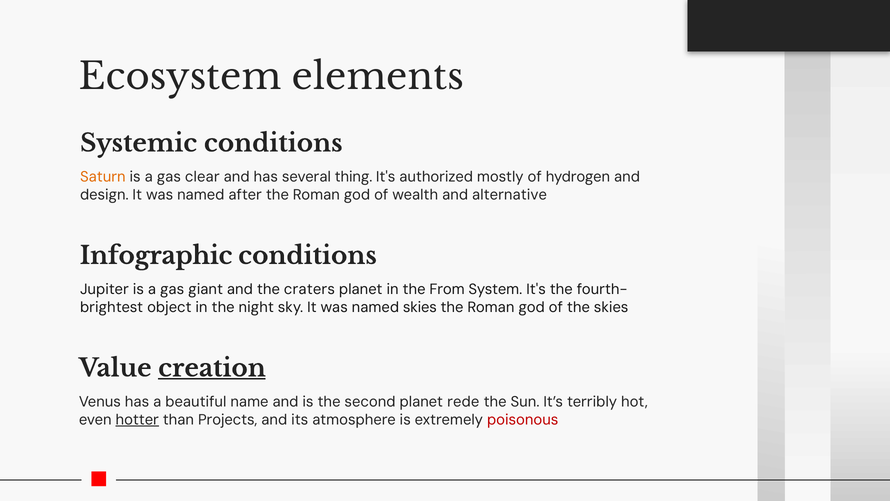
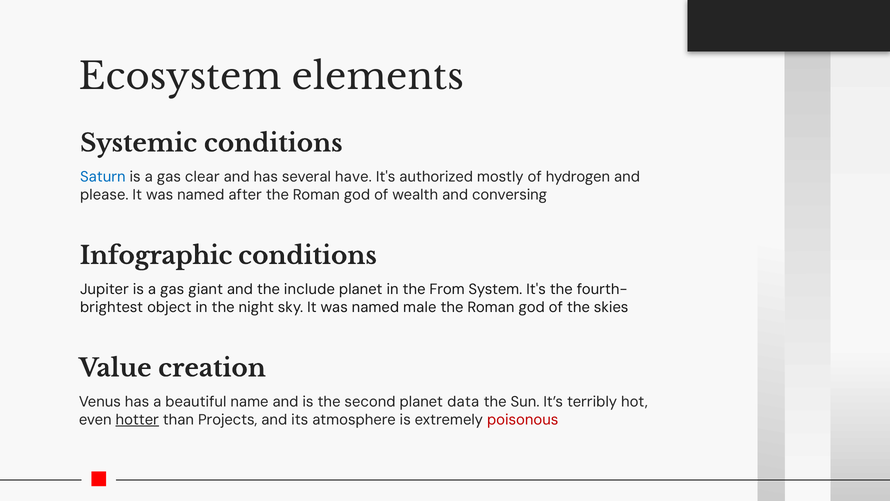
Saturn colour: orange -> blue (103, 177)
thing: thing -> have (353, 177)
design: design -> please (104, 195)
alternative: alternative -> conversing (510, 195)
craters: craters -> include (309, 289)
named skies: skies -> male (420, 307)
creation underline: present -> none (212, 368)
rede: rede -> data (463, 402)
